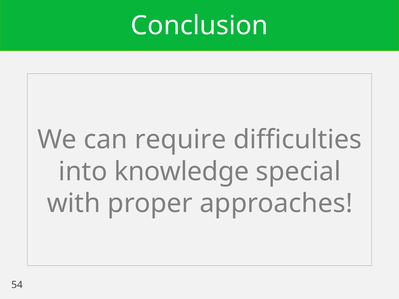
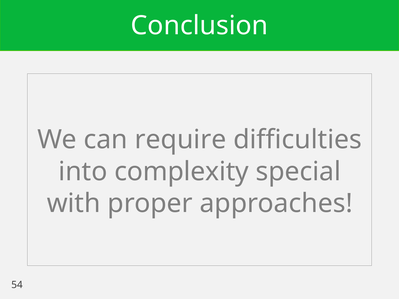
knowledge: knowledge -> complexity (182, 172)
